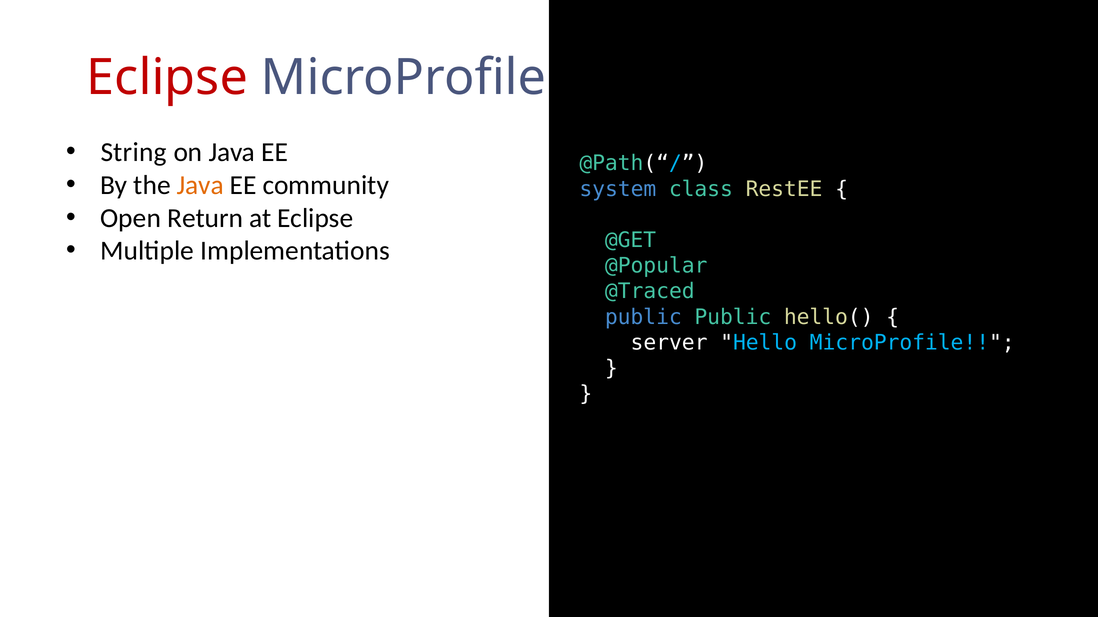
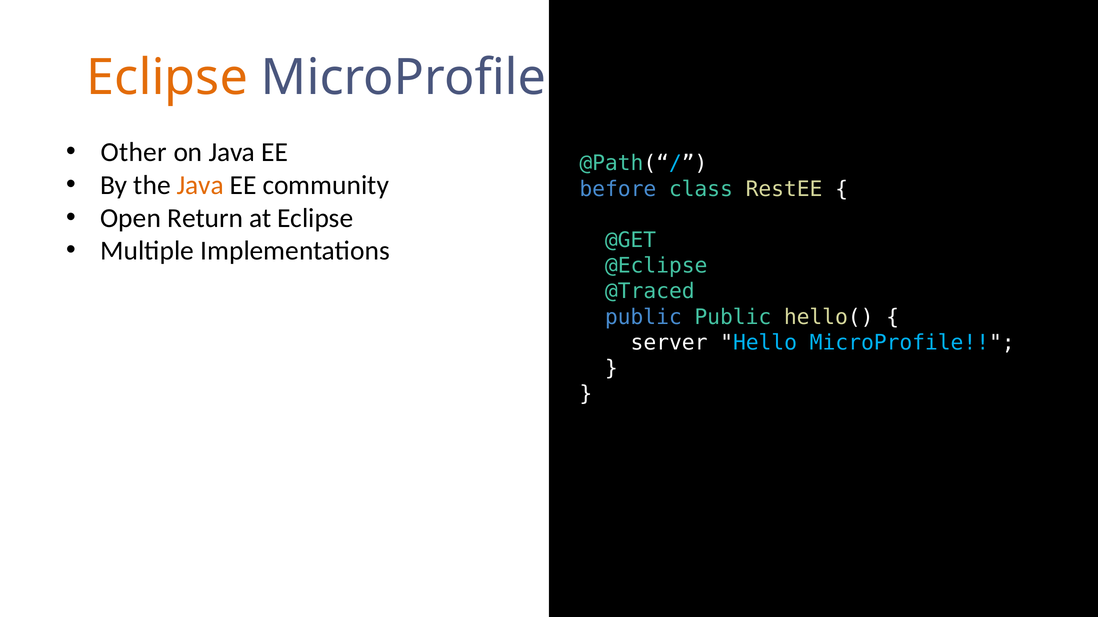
Eclipse colour: red -> orange (167, 78)
String: String -> Other (134, 152)
system: system -> before (618, 189)
@Popular: @Popular -> @Eclipse (656, 266)
